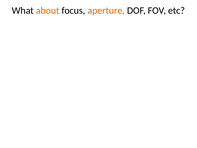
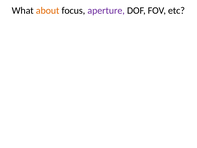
aperture colour: orange -> purple (106, 11)
